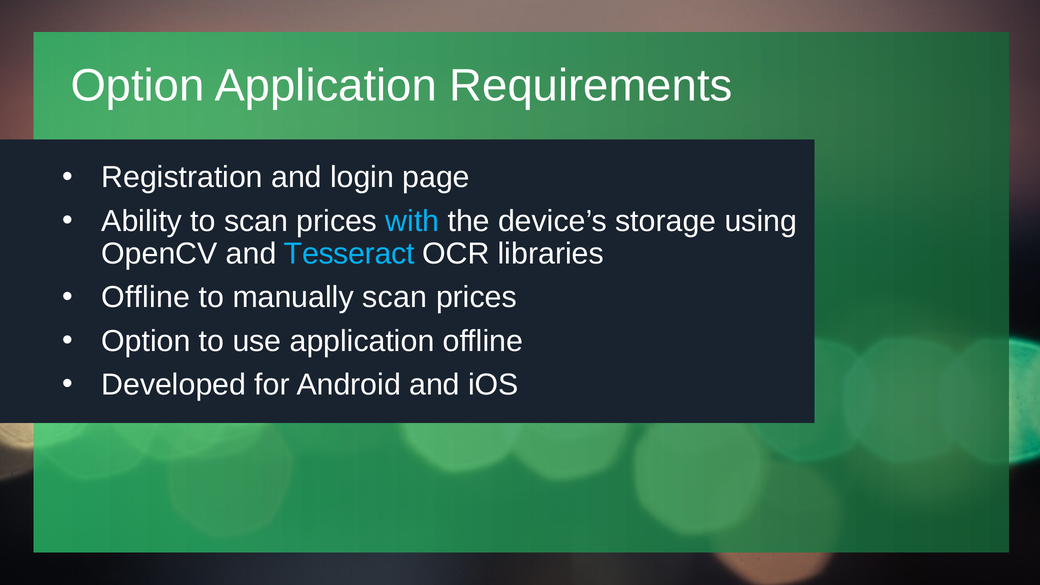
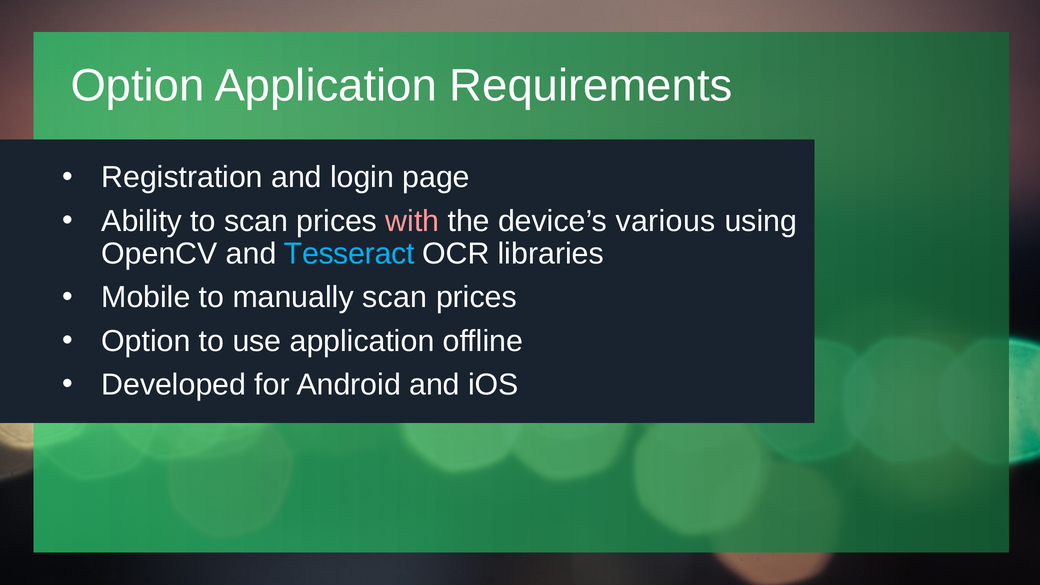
with colour: light blue -> pink (412, 221)
storage: storage -> various (666, 221)
Offline: Offline -> Mobile (146, 297)
